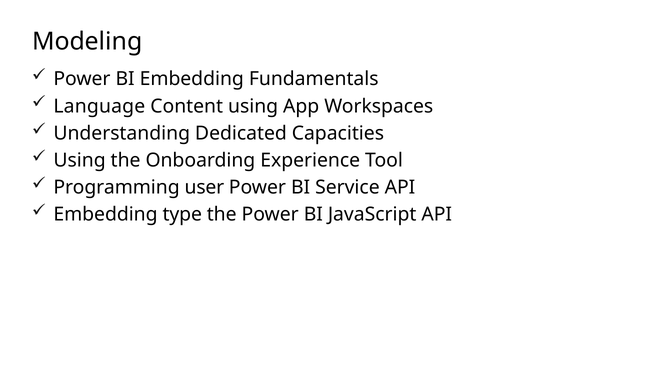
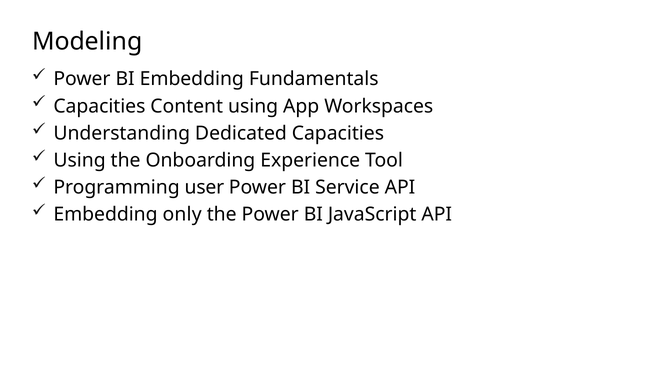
Language: Language -> Capacities (99, 106)
type: type -> only (182, 215)
